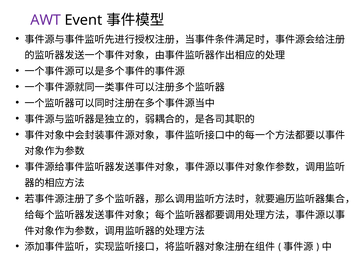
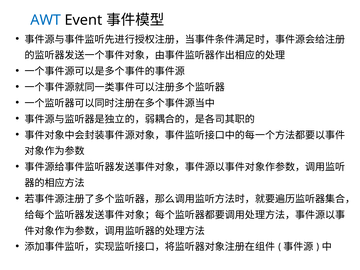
AWT colour: purple -> blue (46, 20)
